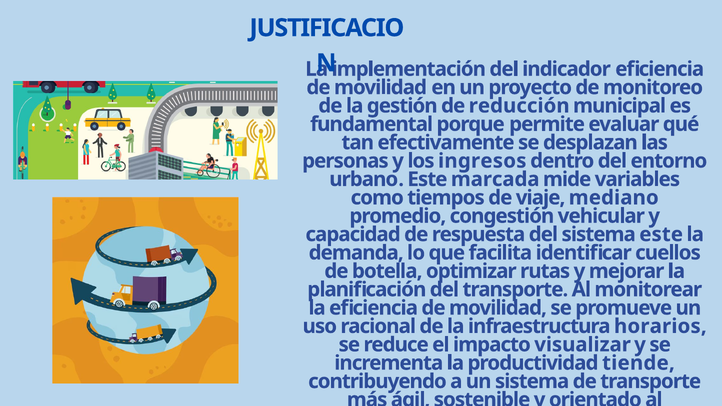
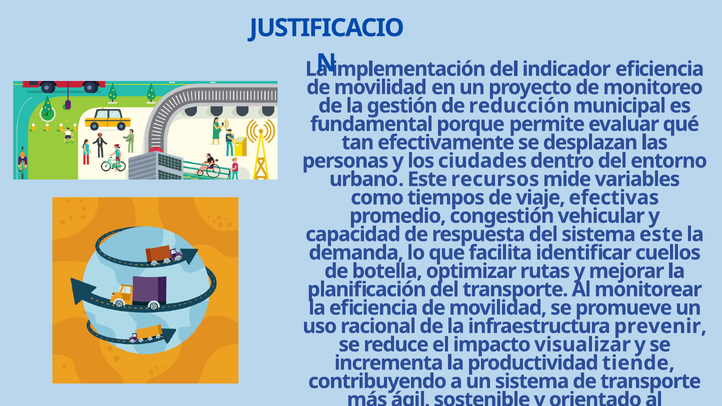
ingresos: ingresos -> ciudades (482, 161)
marcada: marcada -> recursos (495, 179)
mediano: mediano -> efectivas (614, 198)
horarios: horarios -> prevenir (660, 326)
